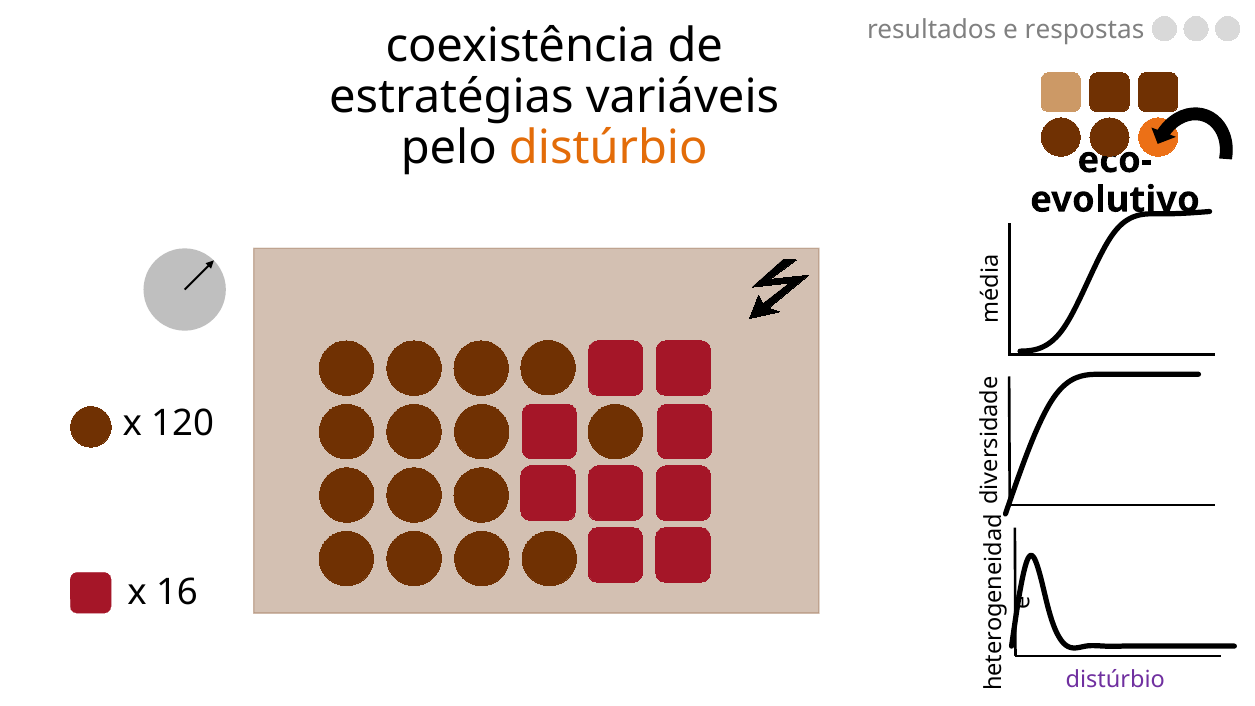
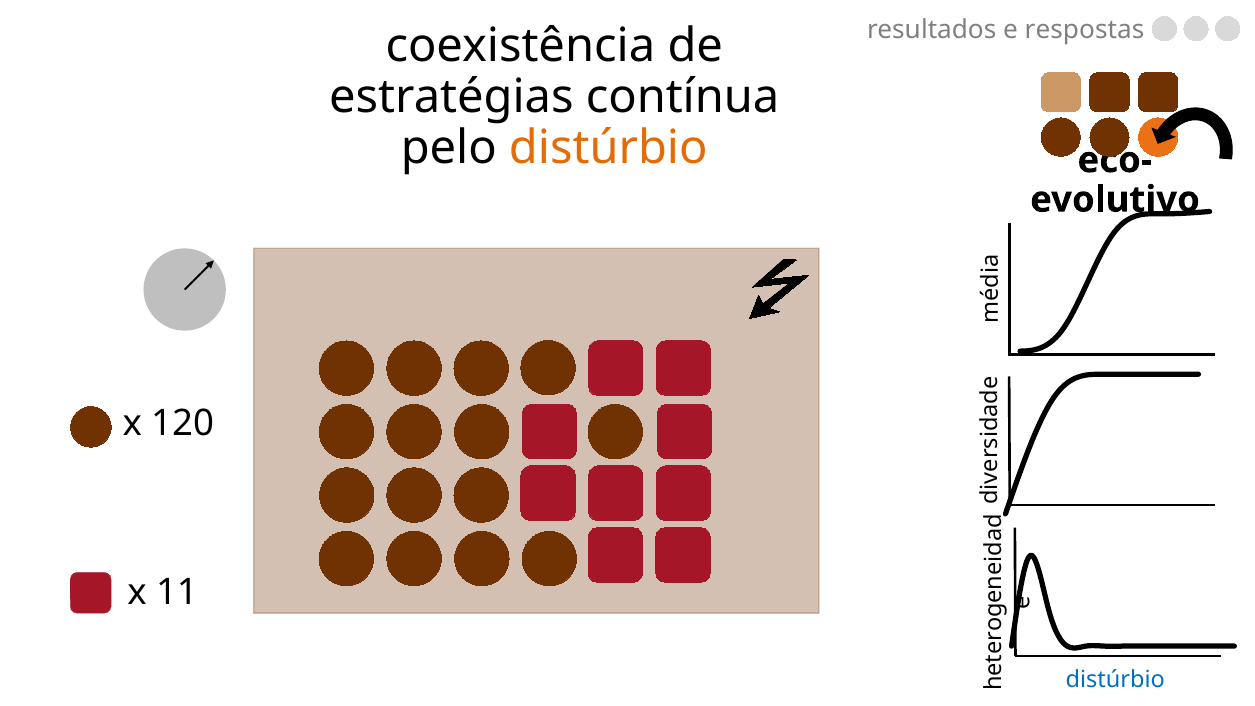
variáveis: variáveis -> contínua (683, 97)
16: 16 -> 11 (177, 593)
distúrbio colour: purple -> blue (1115, 680)
